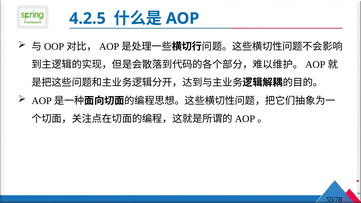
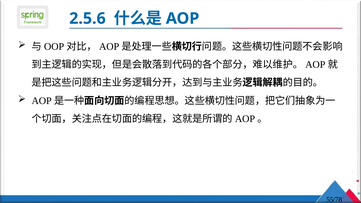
4.2.5: 4.2.5 -> 2.5.6 (87, 18)
